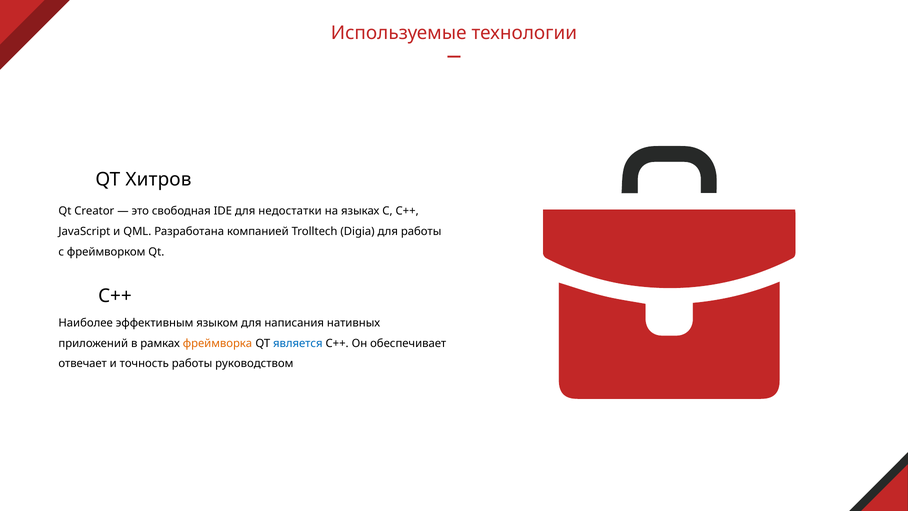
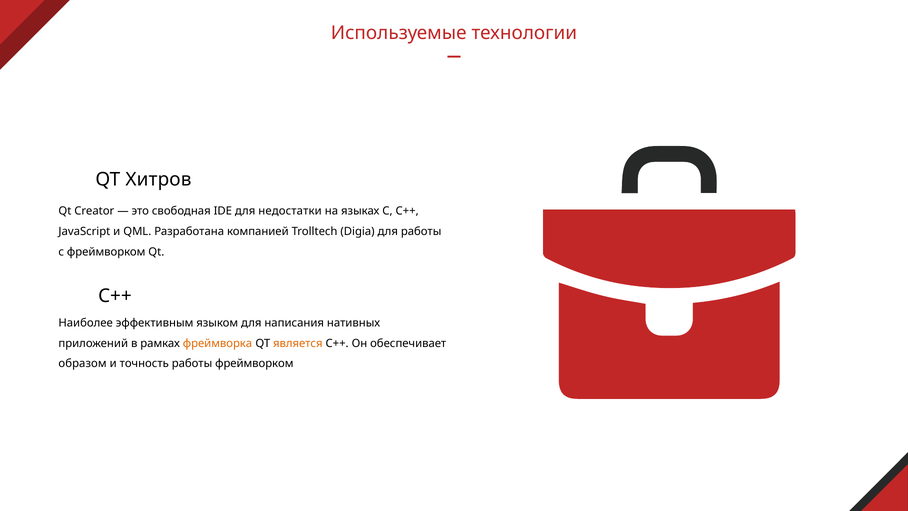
является colour: blue -> orange (298, 343)
отвечает: отвечает -> образом (83, 364)
работы руководством: руководством -> фреймворком (254, 364)
